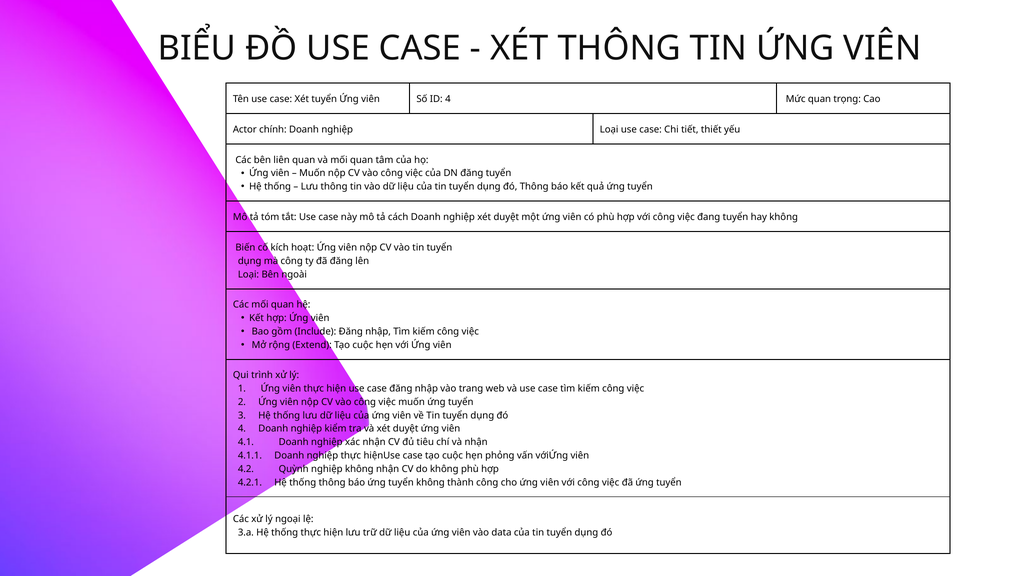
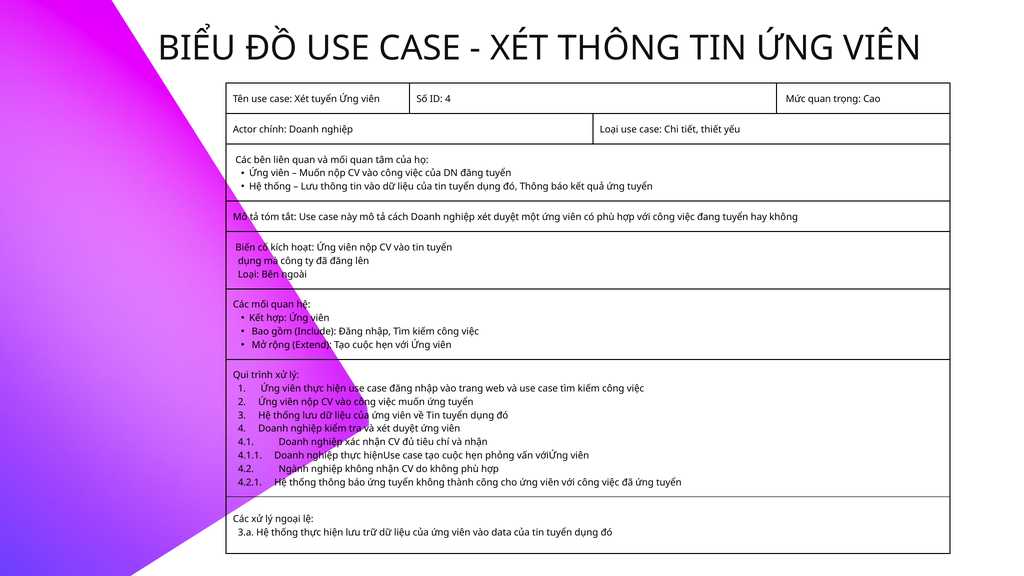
Quỳnh: Quỳnh -> Ngành (294, 469)
